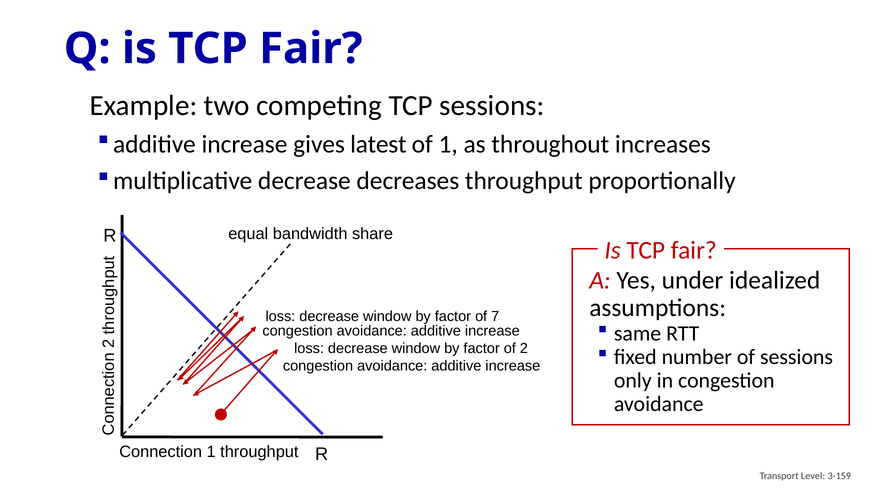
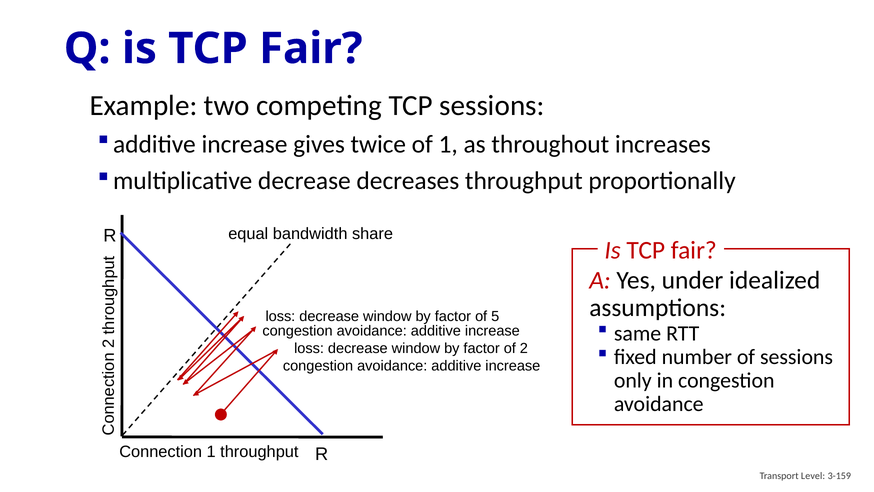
latest: latest -> twice (378, 144)
7: 7 -> 5 (495, 316)
